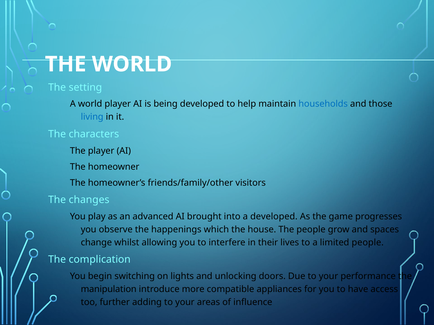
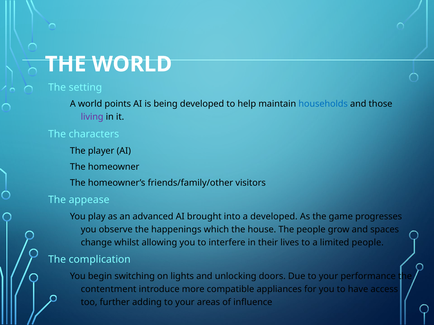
world player: player -> points (118, 104)
living colour: blue -> purple (92, 117)
changes: changes -> appease (89, 200)
manipulation: manipulation -> contentment (109, 290)
